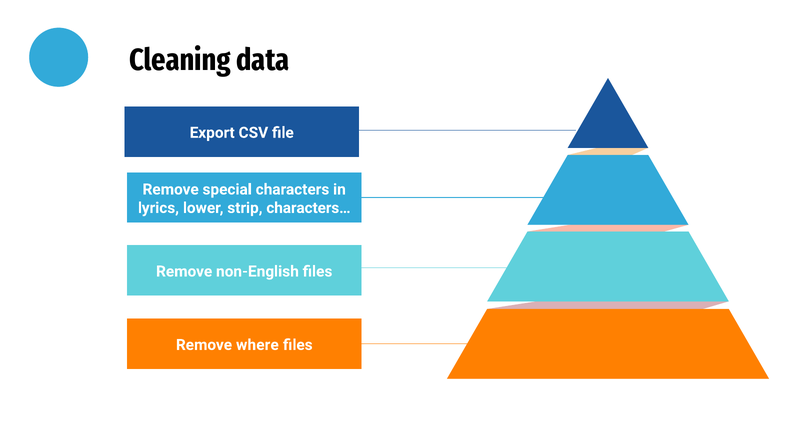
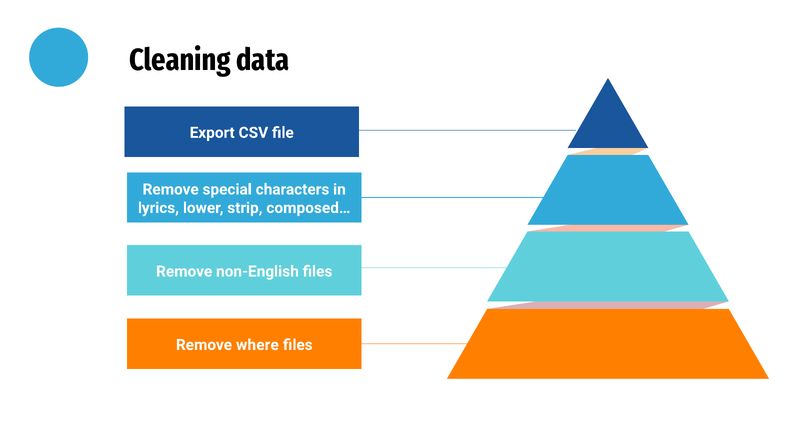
characters…: characters… -> composed… (308, 208)
